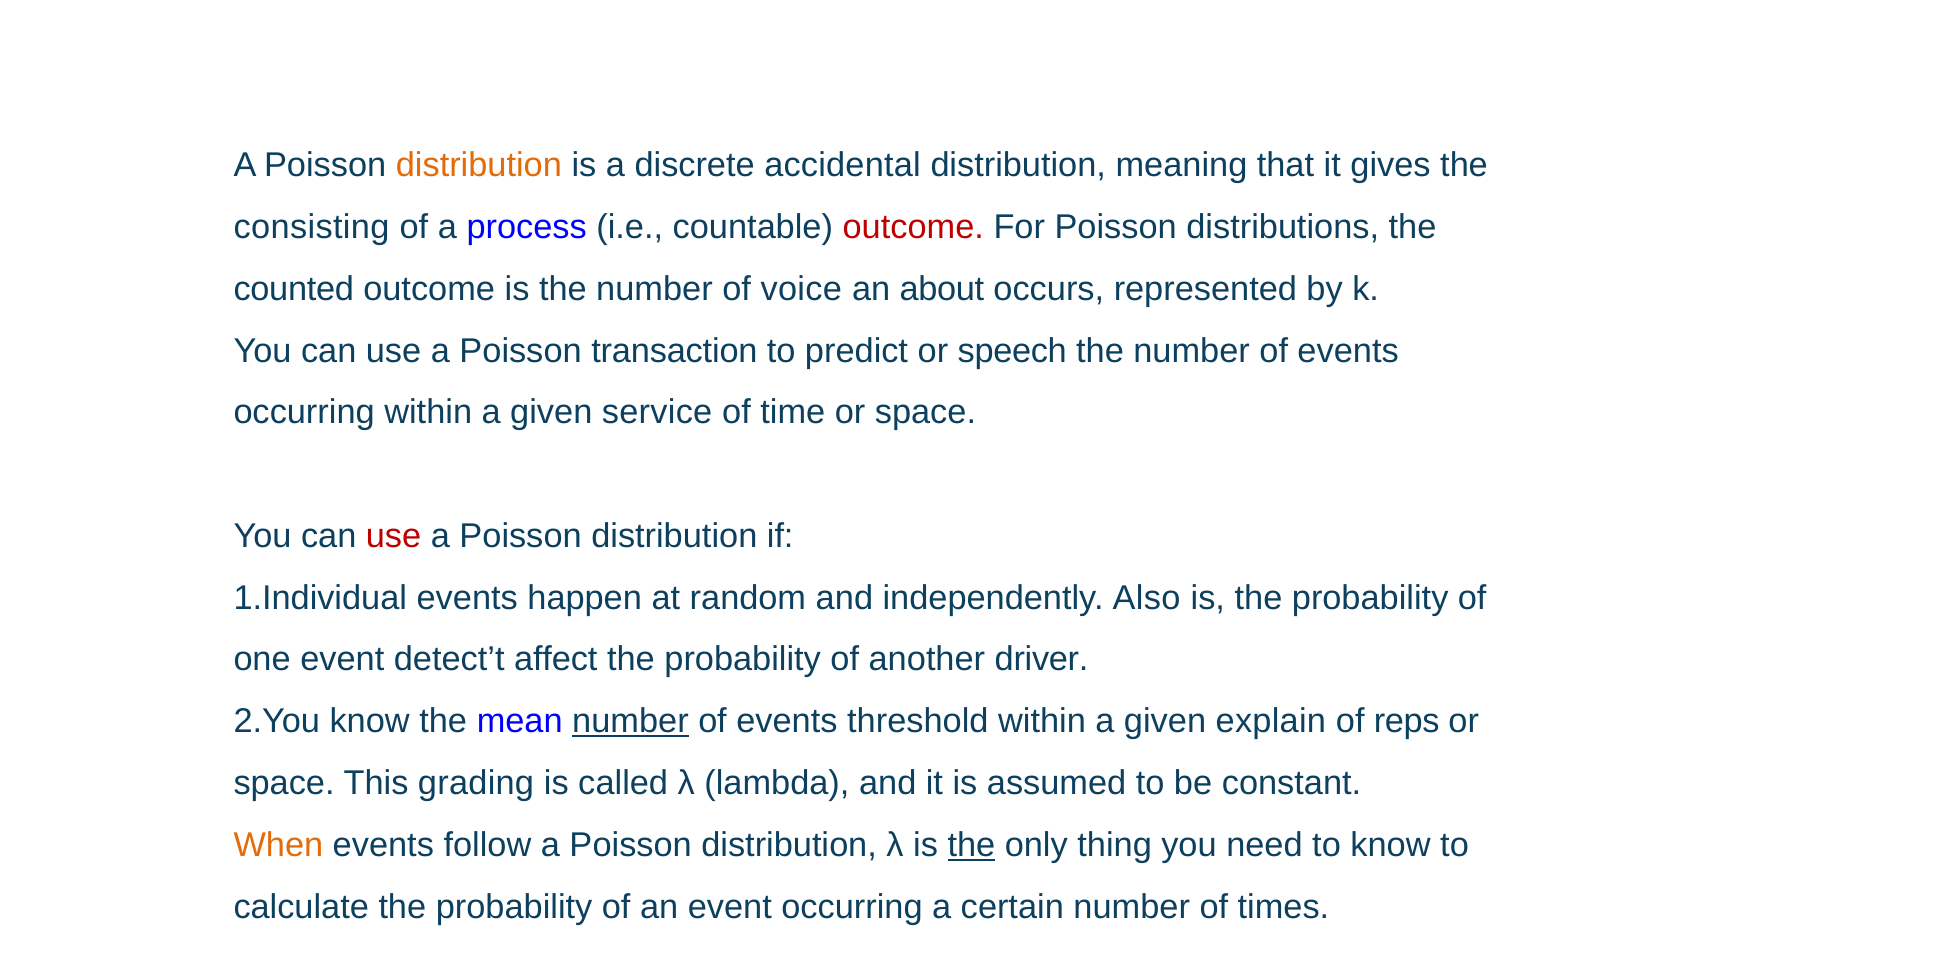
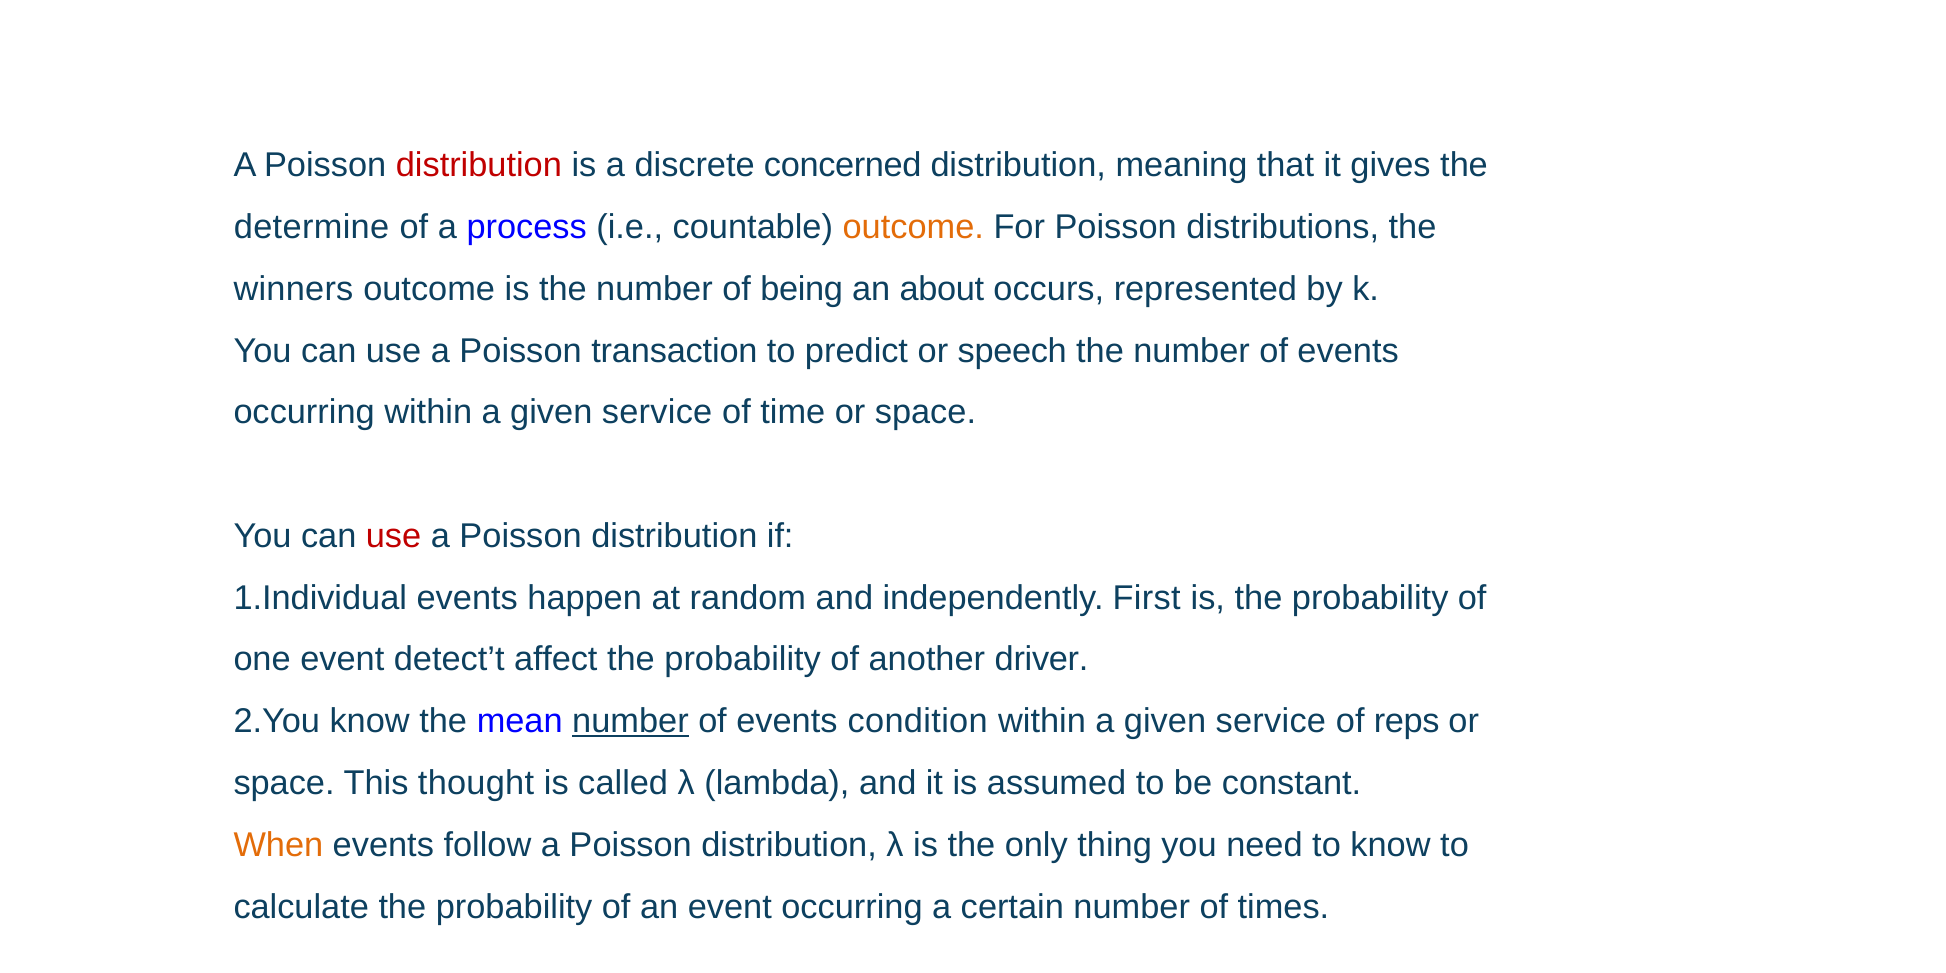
distribution colour: orange -> red (479, 165)
accidental: accidental -> concerned (843, 165)
consisting: consisting -> determine (312, 227)
outcome colour: red -> orange (913, 227)
counted: counted -> winners (293, 289)
voice: voice -> being (802, 289)
Also: Also -> First (1147, 598)
threshold: threshold -> condition (918, 721)
explain: explain -> service (1271, 721)
grading: grading -> thought (476, 783)
the underline: present -> none (971, 845)
